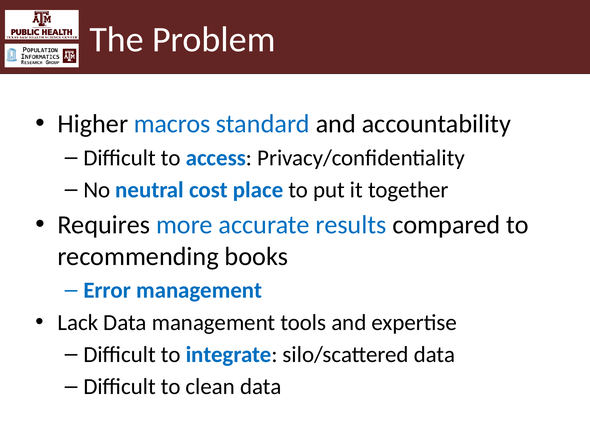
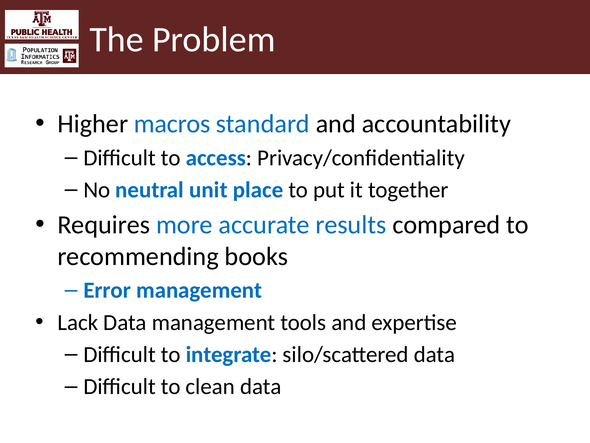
cost: cost -> unit (208, 190)
